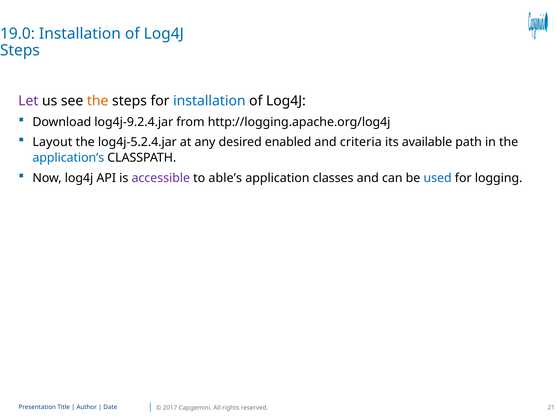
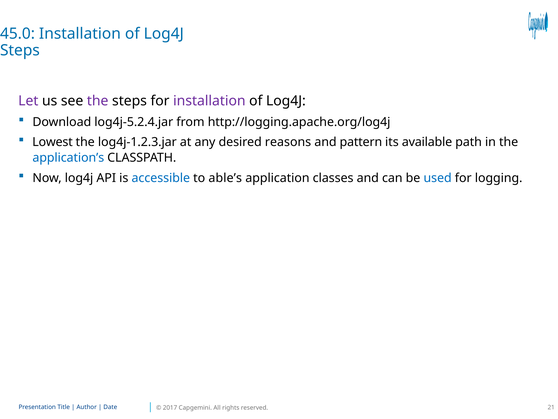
19.0: 19.0 -> 45.0 (17, 34)
the colour: orange -> purple (98, 101)
installation colour: blue -> purple (209, 101)
log4j-9.2.4.jar: log4j-9.2.4.jar -> log4j-5.2.4.jar (134, 122)
Layout: Layout -> Lowest (53, 142)
log4j-5.2.4.jar: log4j-5.2.4.jar -> log4j-1.2.3.jar (137, 142)
enabled: enabled -> reasons (288, 142)
criteria: criteria -> pattern (361, 142)
accessible colour: purple -> blue (161, 178)
